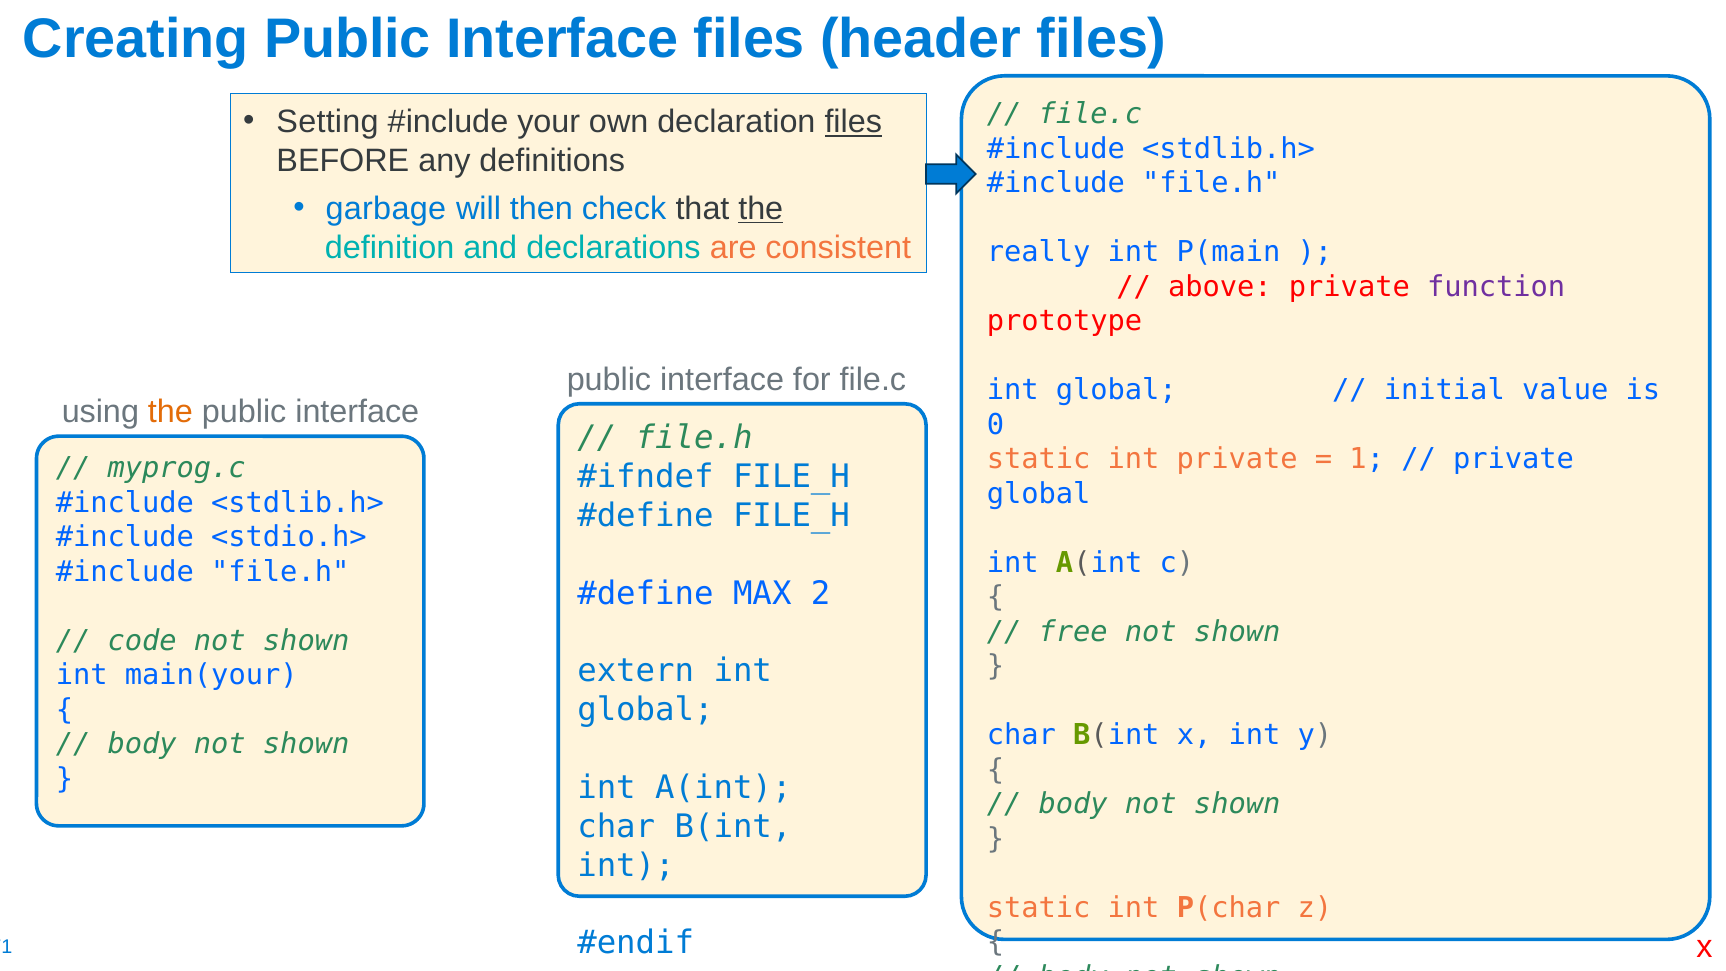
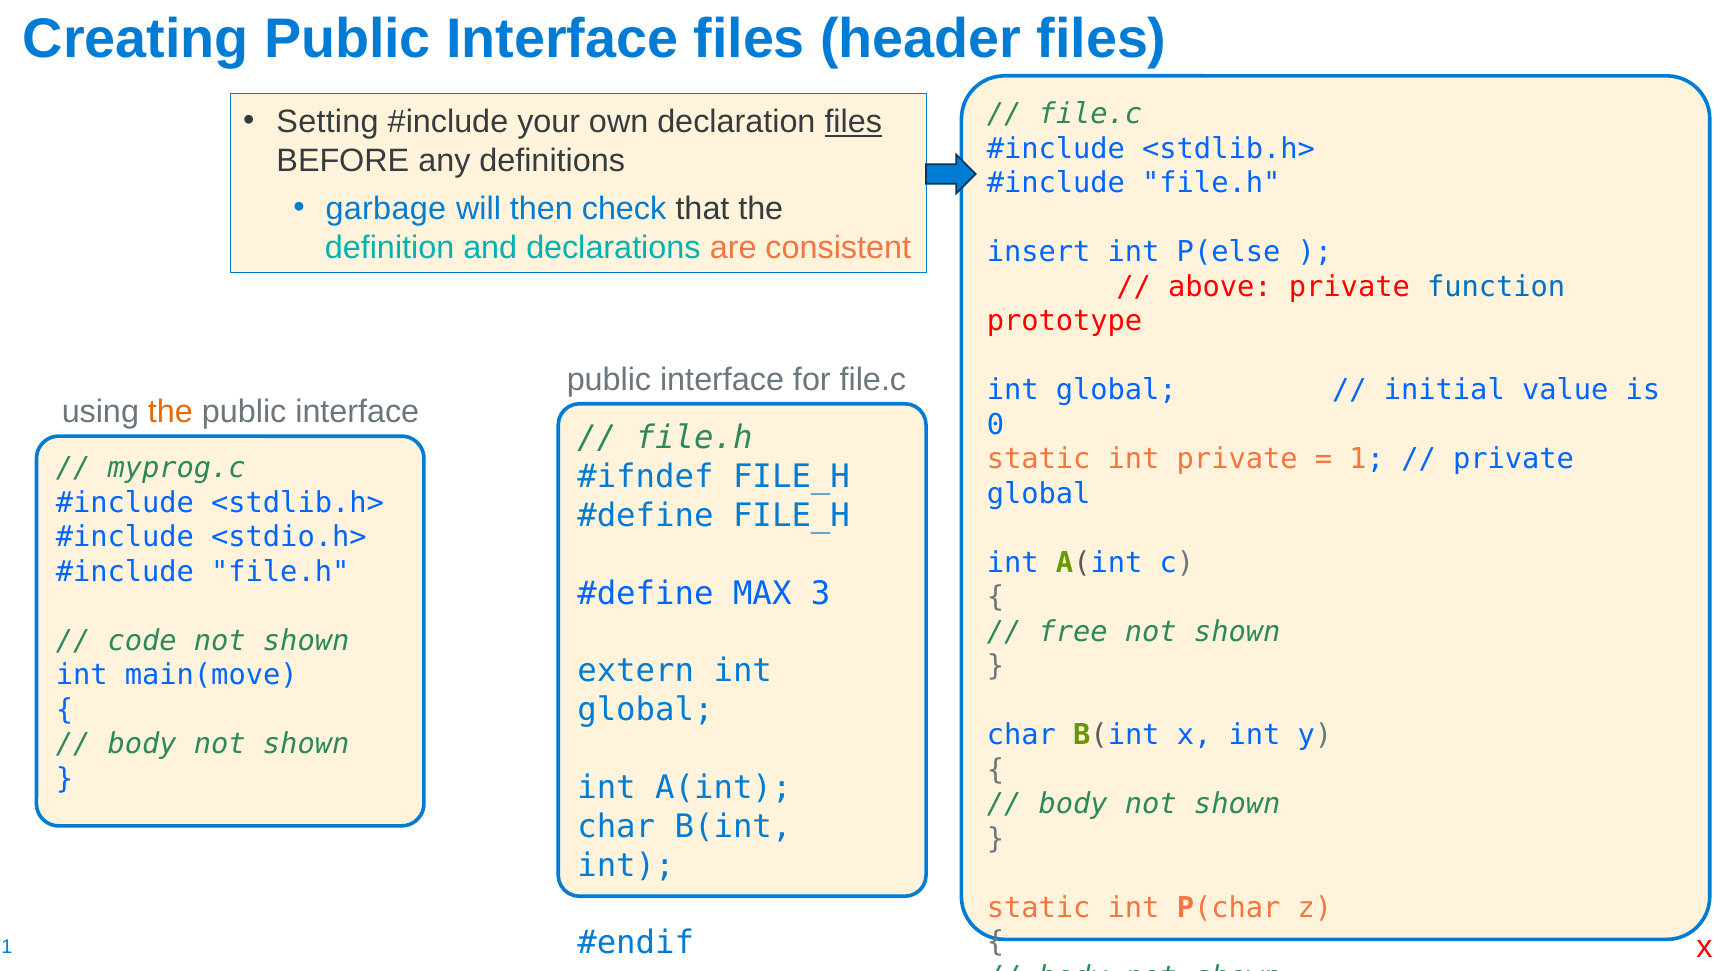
the underline: present -> none (761, 209)
really: really -> insert (1039, 252)
P(main: P(main -> P(else (1229, 252)
function colour: purple -> blue (1496, 287)
2: 2 -> 3 (821, 593)
main(your: main(your -> main(move (211, 675)
